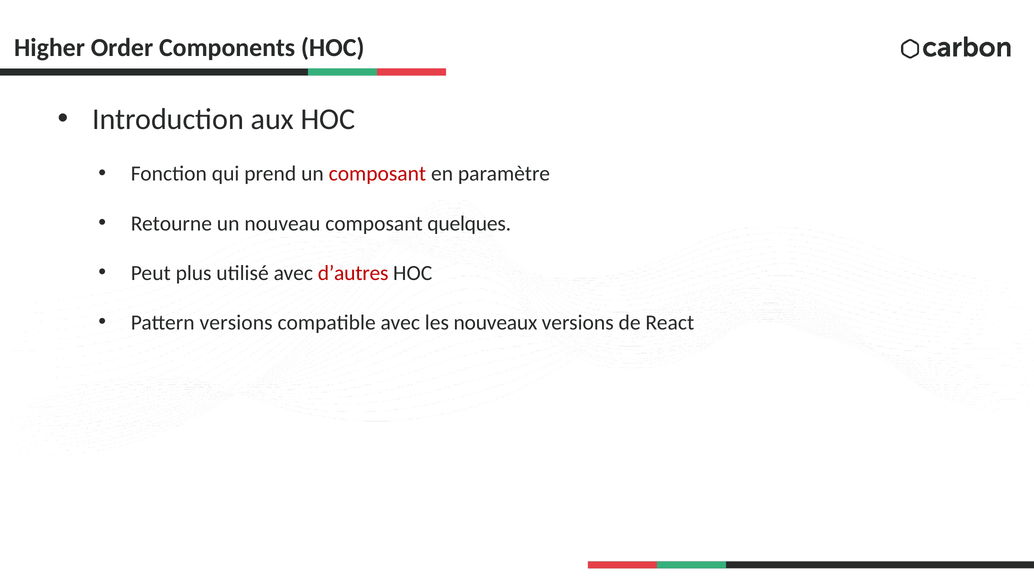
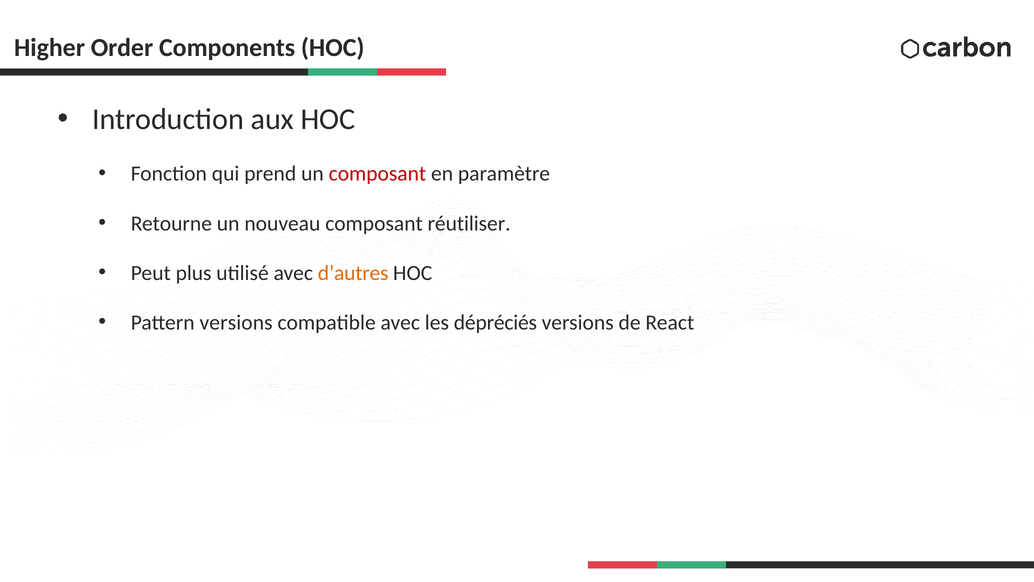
quelques: quelques -> réutiliser (469, 223)
d’autres colour: red -> orange (353, 273)
nouveaux: nouveaux -> dépréciés (495, 322)
